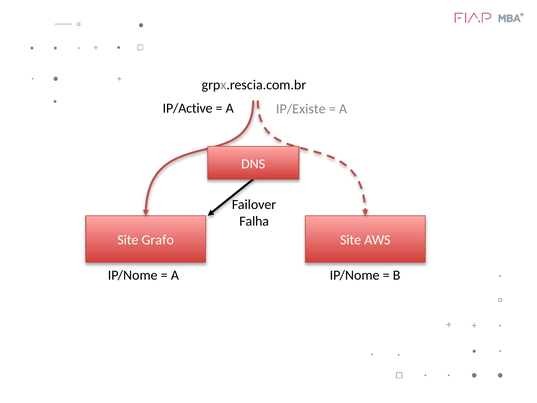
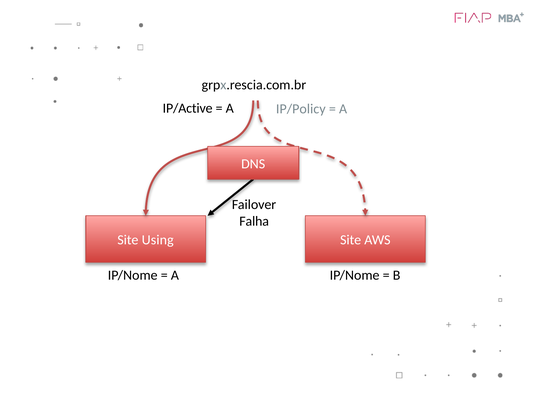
IP/Existe: IP/Existe -> IP/Policy (301, 109)
Grafo: Grafo -> Using (158, 240)
